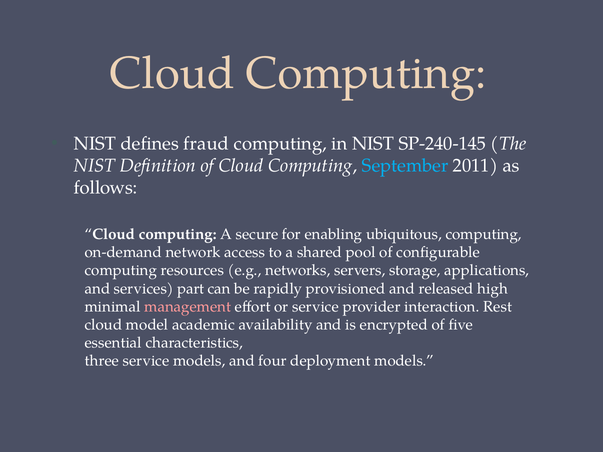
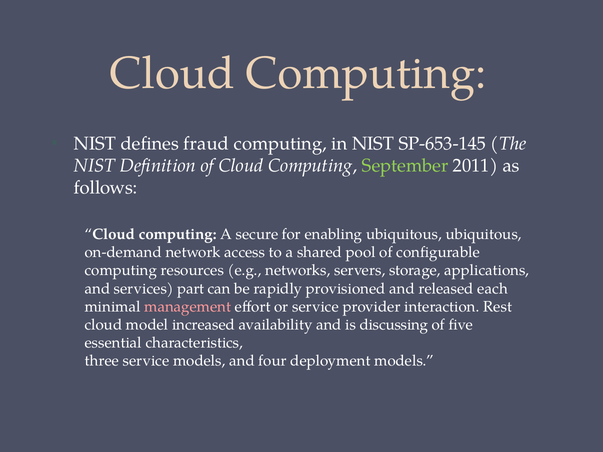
SP-240-145: SP-240-145 -> SP-653-145 (442, 144)
September colour: light blue -> light green (405, 166)
ubiquitous computing: computing -> ubiquitous (484, 234)
high: high -> each (493, 289)
academic: academic -> increased (204, 325)
encrypted: encrypted -> discussing (394, 325)
